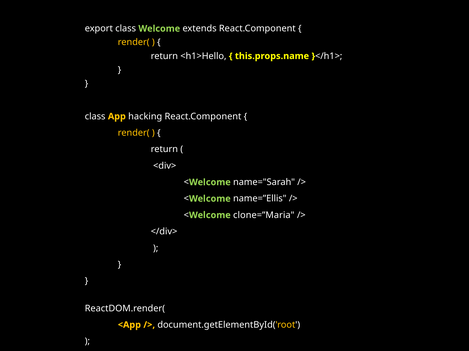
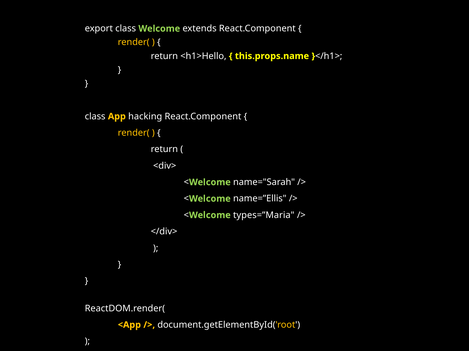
clone=”Maria: clone=”Maria -> types=”Maria (264, 216)
